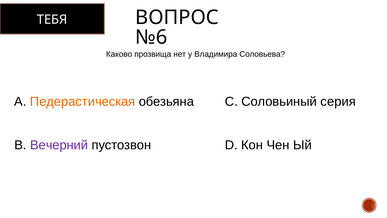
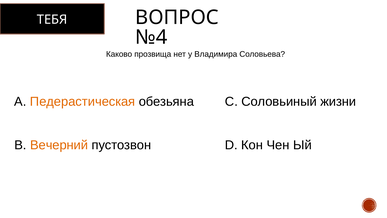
№6: №6 -> №4 (151, 37)
серия: серия -> жизни (338, 101)
Вечерний colour: purple -> orange (59, 145)
